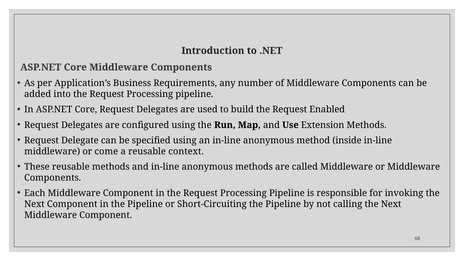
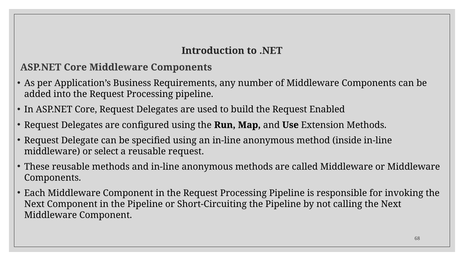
come: come -> select (106, 151)
reusable context: context -> request (186, 151)
